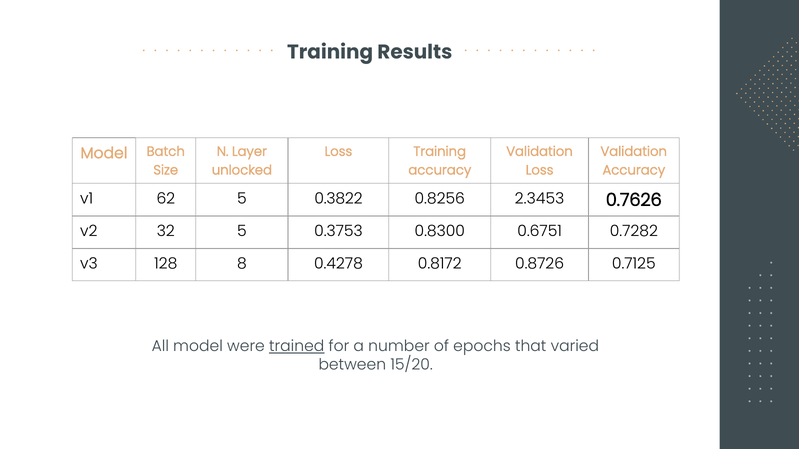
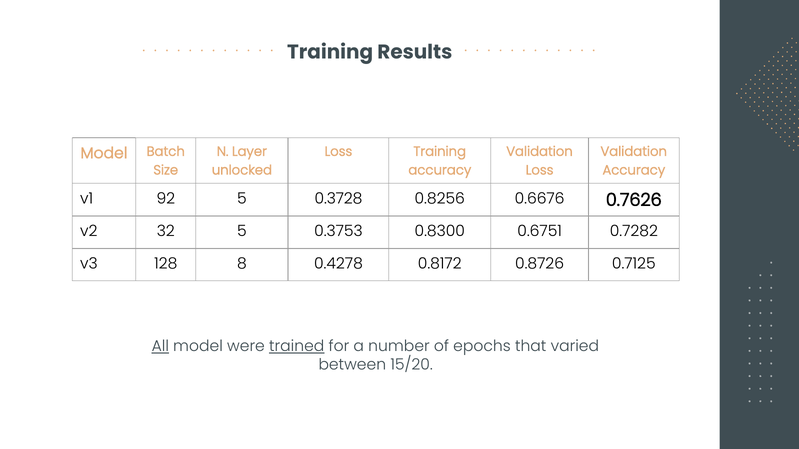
62: 62 -> 92 (166, 199)
0.3822: 0.3822 -> 0.3728 (338, 199)
2.3453: 2.3453 -> 0.6676 (540, 199)
All underline: none -> present (160, 346)
